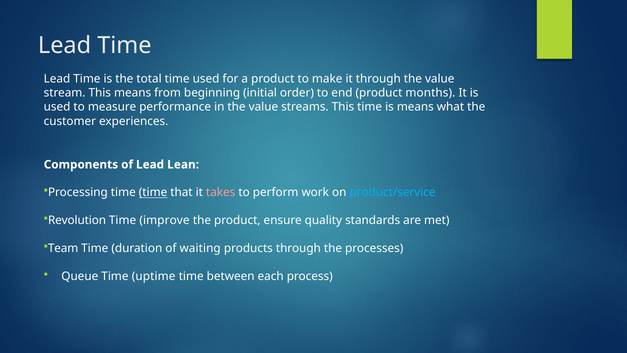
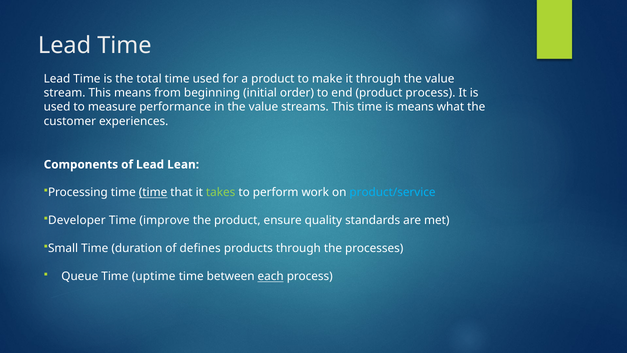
product months: months -> process (430, 93)
takes colour: pink -> light green (221, 192)
Revolution: Revolution -> Developer (77, 220)
Team: Team -> Small (63, 248)
waiting: waiting -> defines (200, 248)
each underline: none -> present (271, 276)
